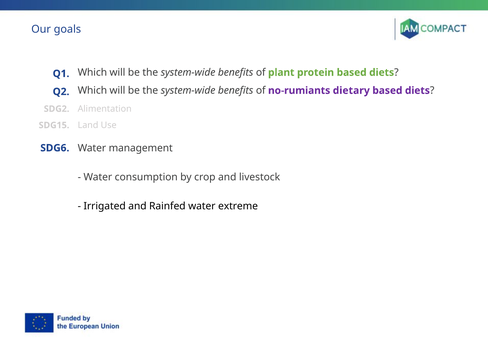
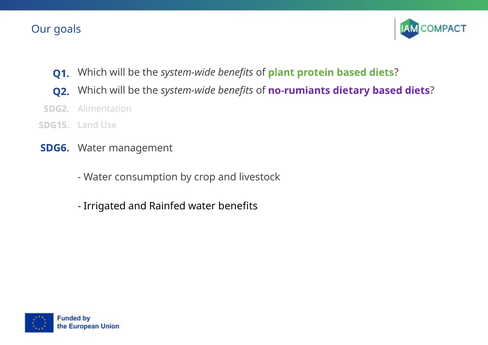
water extreme: extreme -> benefits (238, 206)
